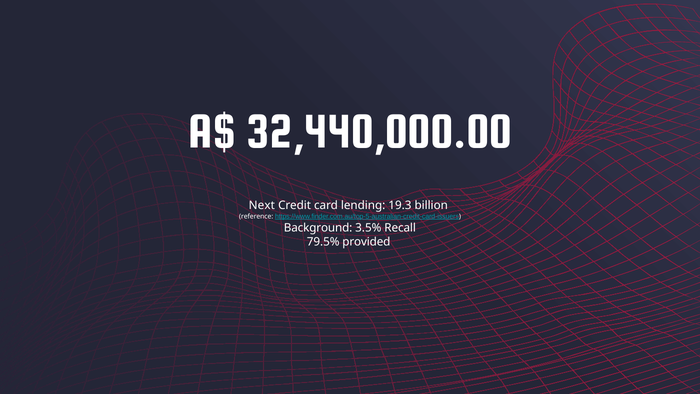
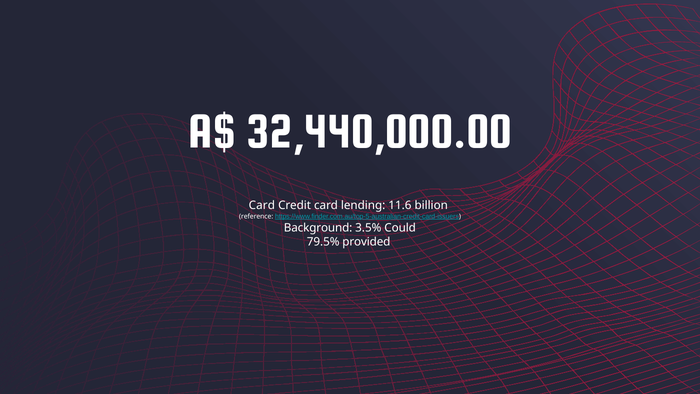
Next: Next -> Card (262, 205)
19.3: 19.3 -> 11.6 (400, 205)
Recall: Recall -> Could (400, 228)
